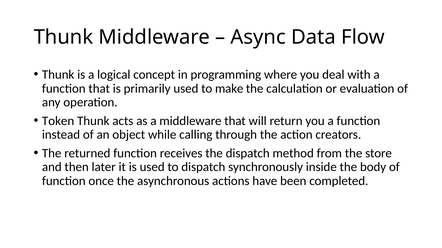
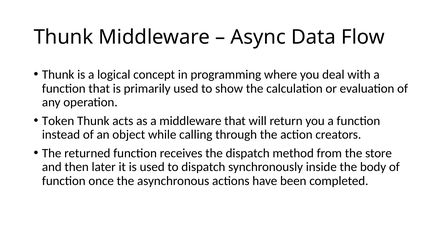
make: make -> show (229, 89)
